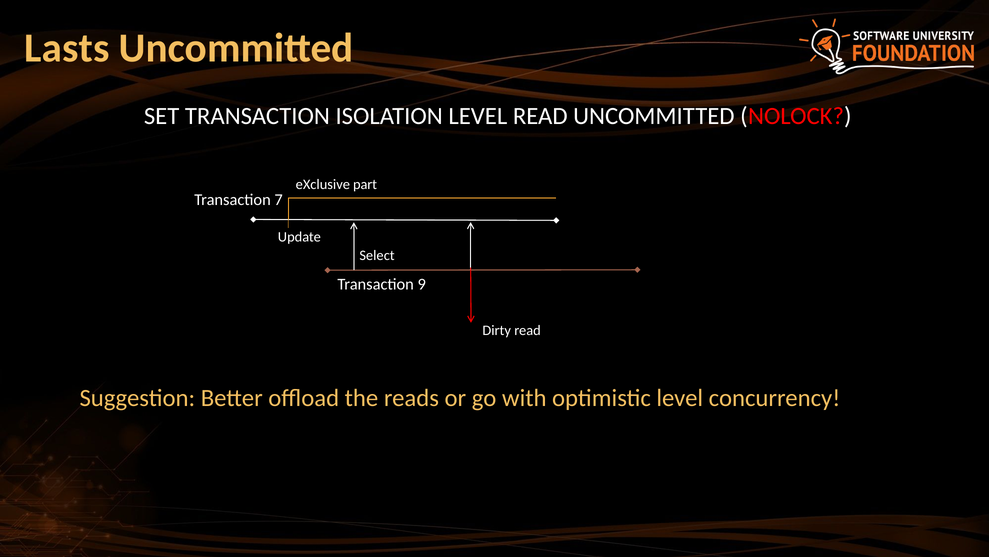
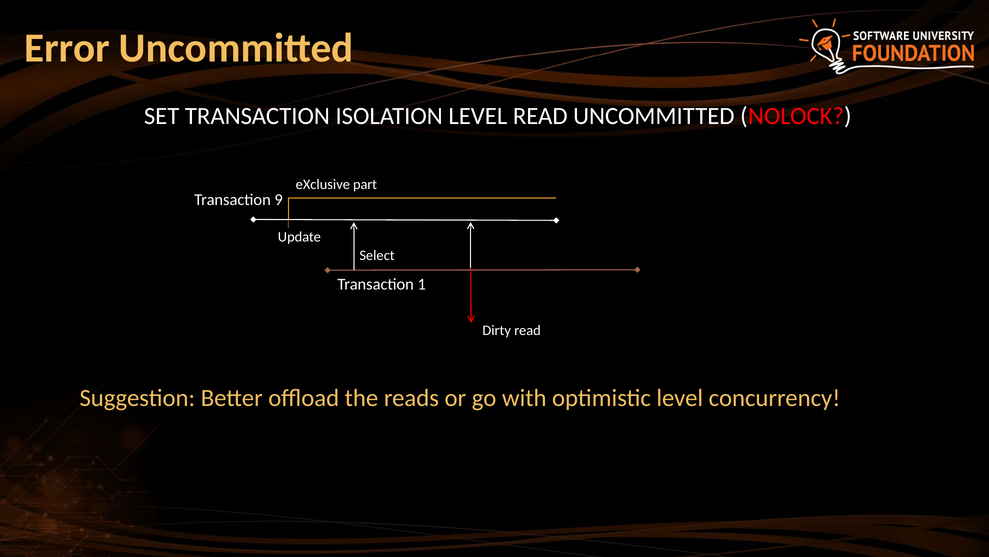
Lasts: Lasts -> Error (67, 48)
7: 7 -> 9 (279, 200)
9: 9 -> 1 (422, 284)
